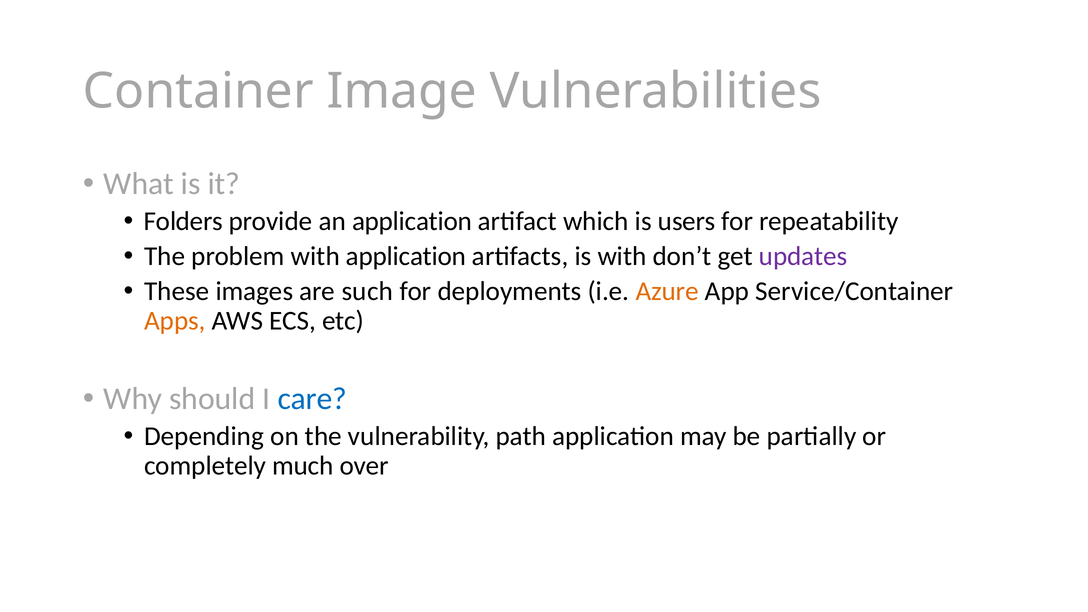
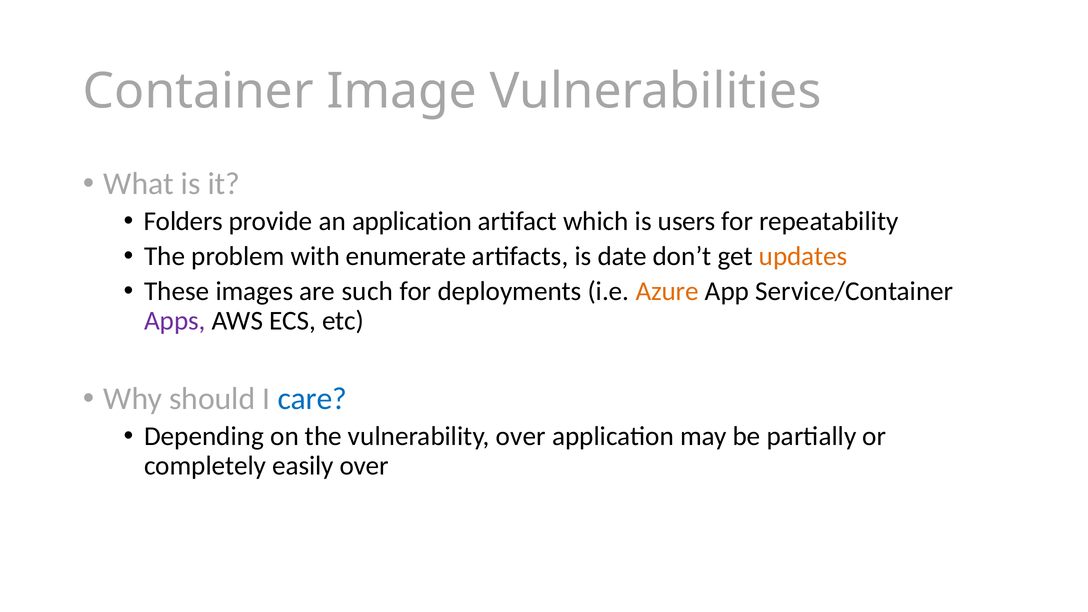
with application: application -> enumerate (406, 256)
is with: with -> date (622, 256)
updates colour: purple -> orange (803, 256)
Apps colour: orange -> purple (175, 321)
vulnerability path: path -> over (521, 436)
much: much -> easily (303, 466)
